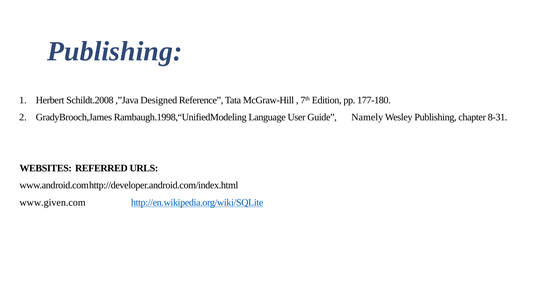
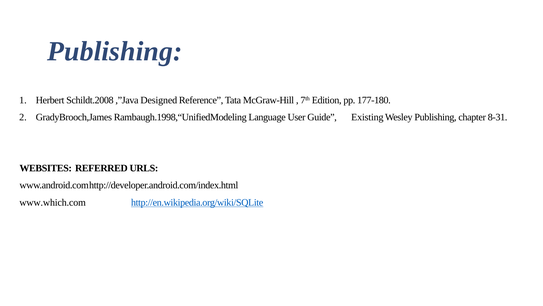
Namely: Namely -> Existing (367, 117)
www.given.com: www.given.com -> www.which.com (53, 202)
